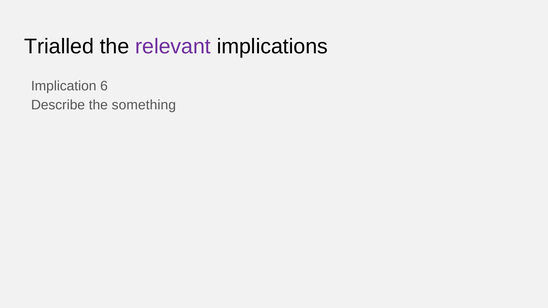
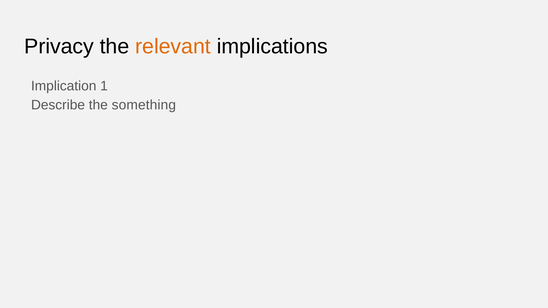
Trialled: Trialled -> Privacy (59, 46)
relevant colour: purple -> orange (173, 46)
6: 6 -> 1 (104, 86)
